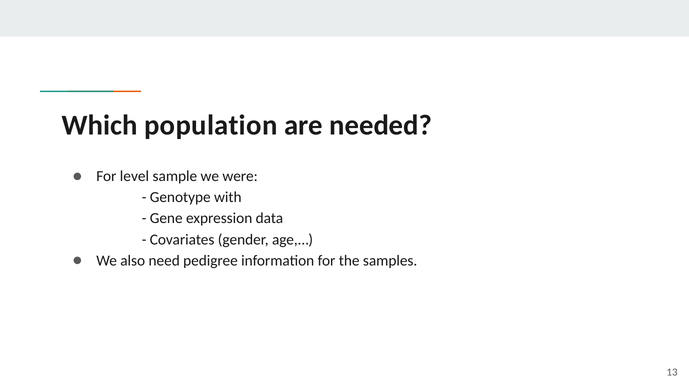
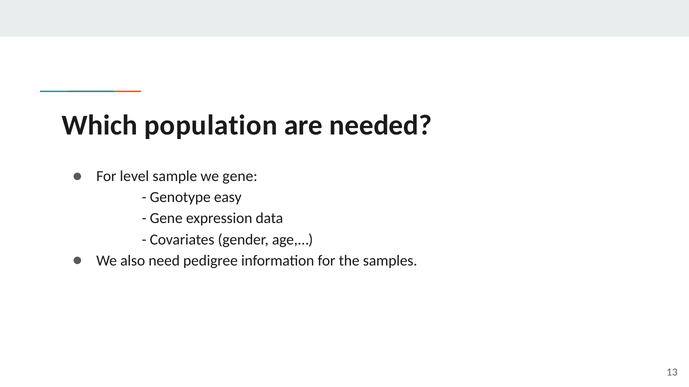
we were: were -> gene (240, 177)
with: with -> easy (228, 198)
